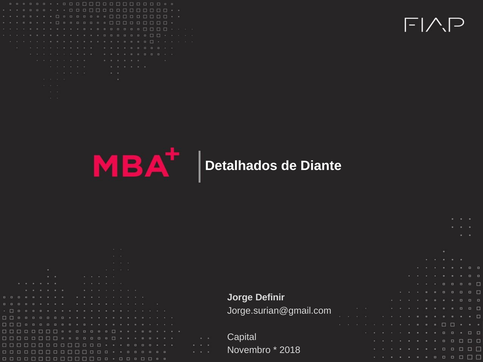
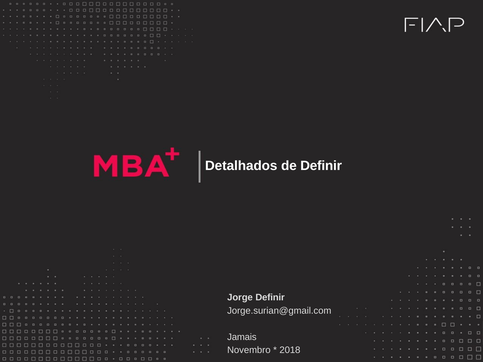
de Diante: Diante -> Definir (321, 166)
Capital: Capital -> Jamais (242, 337)
